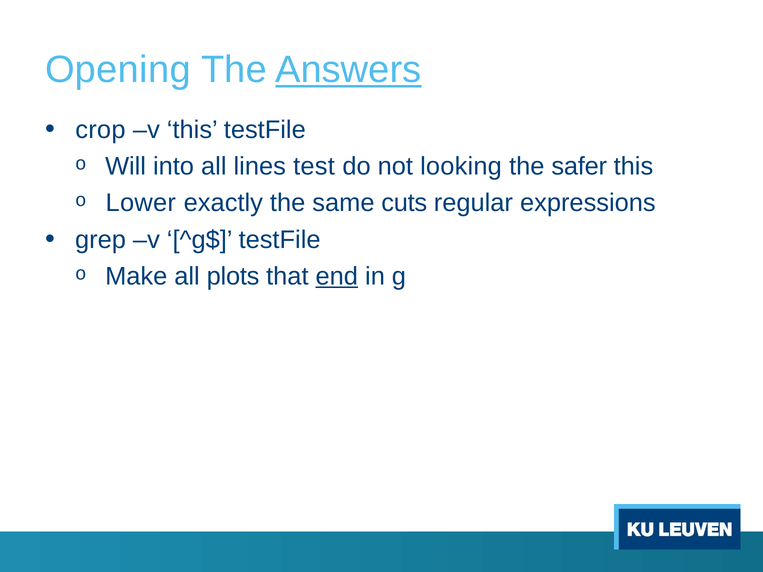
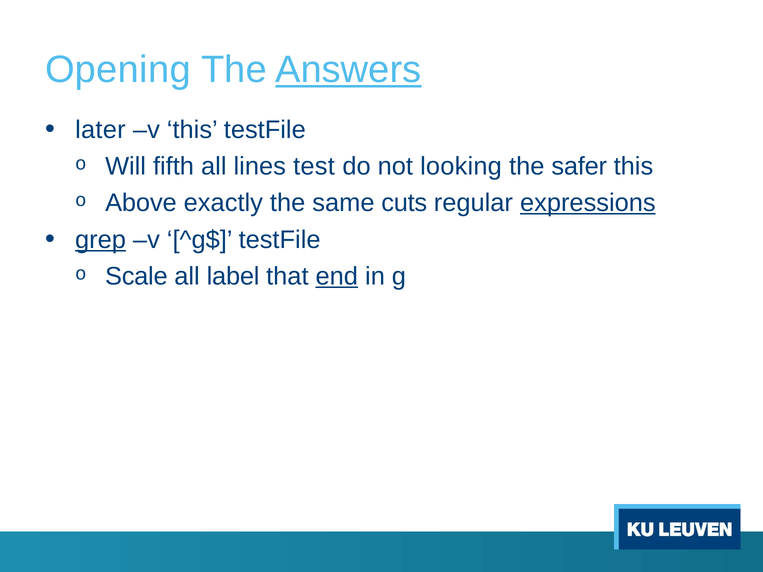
crop: crop -> later (100, 130)
into: into -> fifth (174, 166)
Lower: Lower -> Above (141, 203)
expressions underline: none -> present (588, 203)
grep underline: none -> present (101, 240)
Make: Make -> Scale (136, 276)
plots: plots -> label (233, 276)
